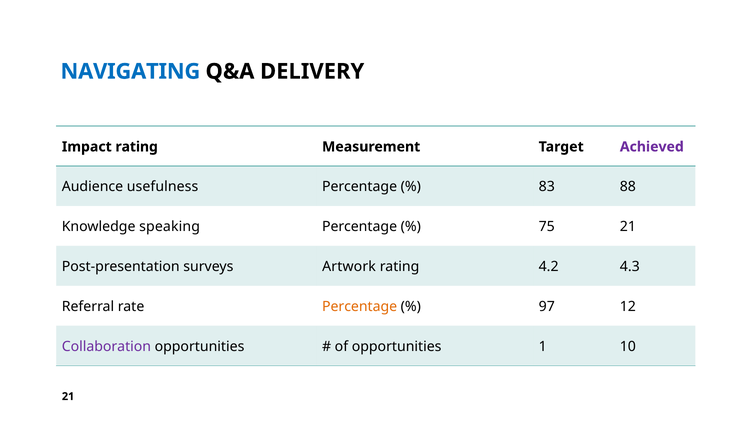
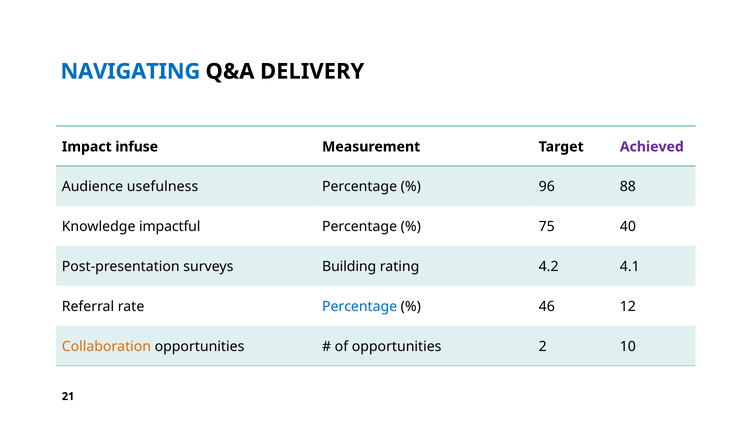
Impact rating: rating -> infuse (137, 147)
83: 83 -> 96 (547, 187)
speaking: speaking -> impactful (170, 227)
75 21: 21 -> 40 (628, 227)
Artwork: Artwork -> Building (349, 267)
4.3: 4.3 -> 4.1 (630, 267)
Percentage colour: orange -> blue (360, 307)
97: 97 -> 46 (547, 307)
Collaboration colour: purple -> orange (106, 346)
1: 1 -> 2 (543, 346)
